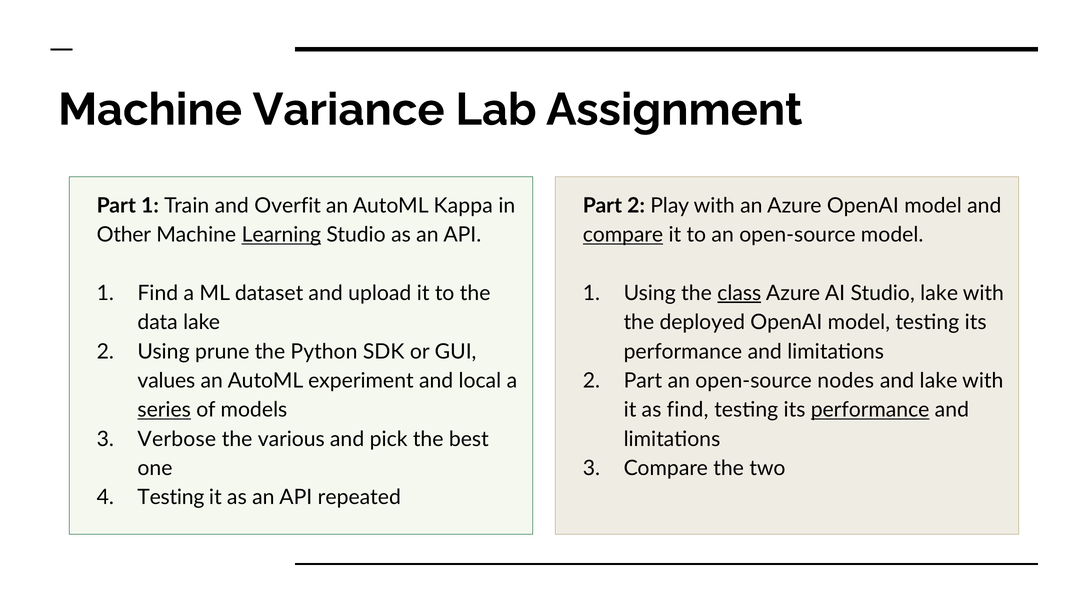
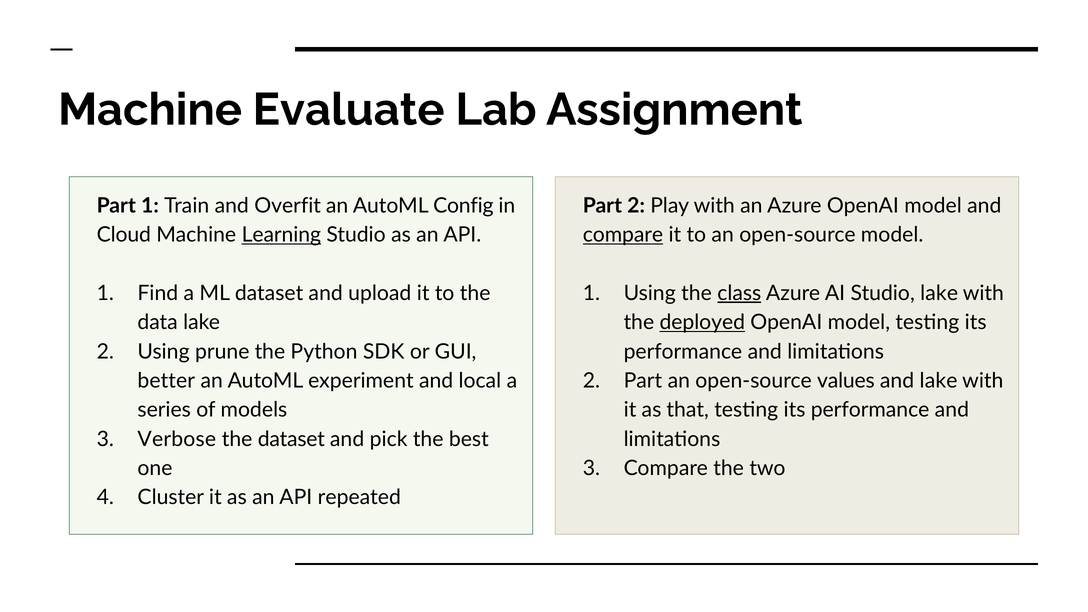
Variance: Variance -> Evaluate (349, 110)
Kappa: Kappa -> Config (463, 206)
Other: Other -> Cloud (124, 235)
deployed underline: none -> present (702, 322)
values: values -> better (166, 381)
nodes: nodes -> values (846, 381)
series underline: present -> none (164, 410)
as find: find -> that (688, 410)
performance underline: present -> none (870, 410)
the various: various -> dataset (291, 439)
Testing: Testing -> Cluster (171, 497)
